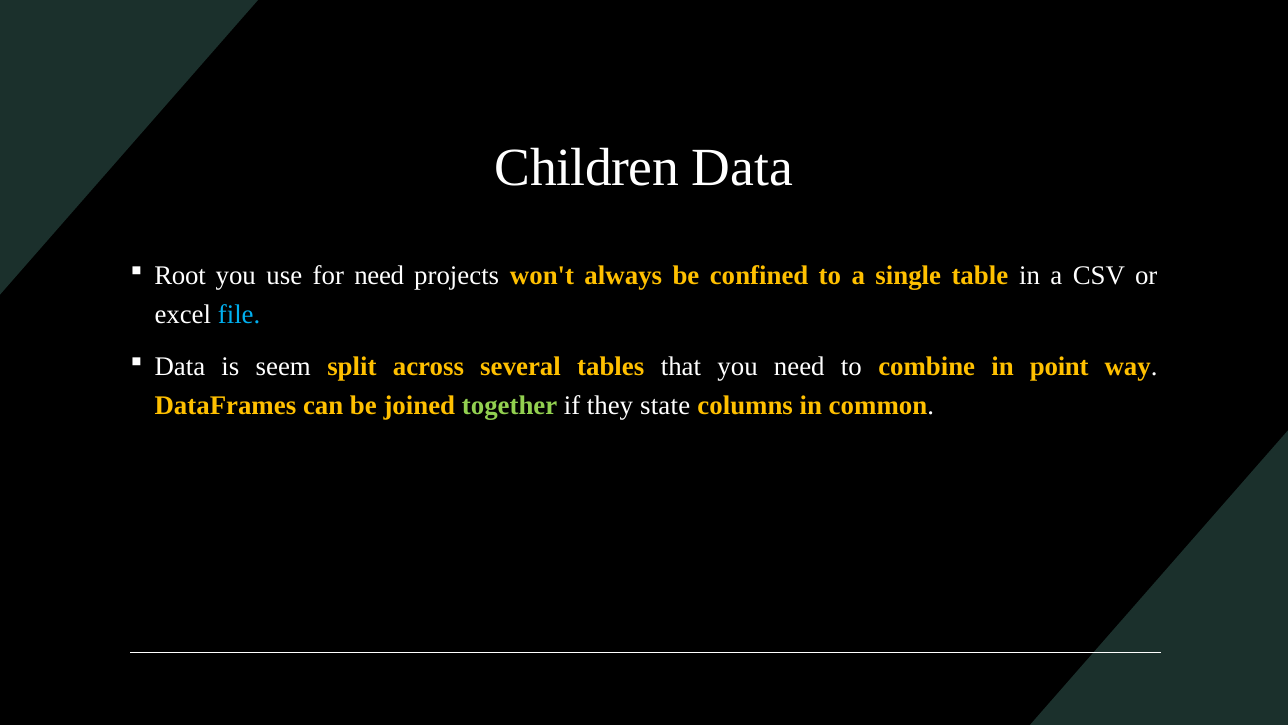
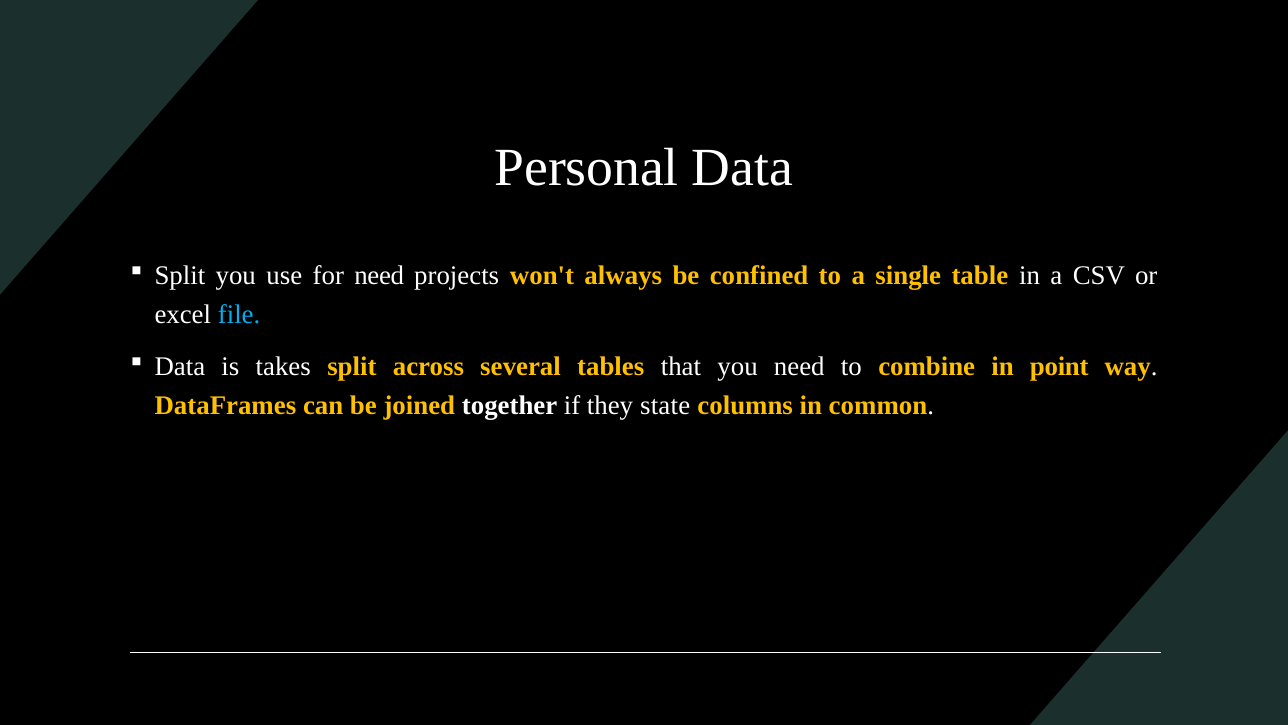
Children: Children -> Personal (587, 168)
Root: Root -> Split (180, 276)
seem: seem -> takes (283, 366)
together colour: light green -> white (510, 405)
